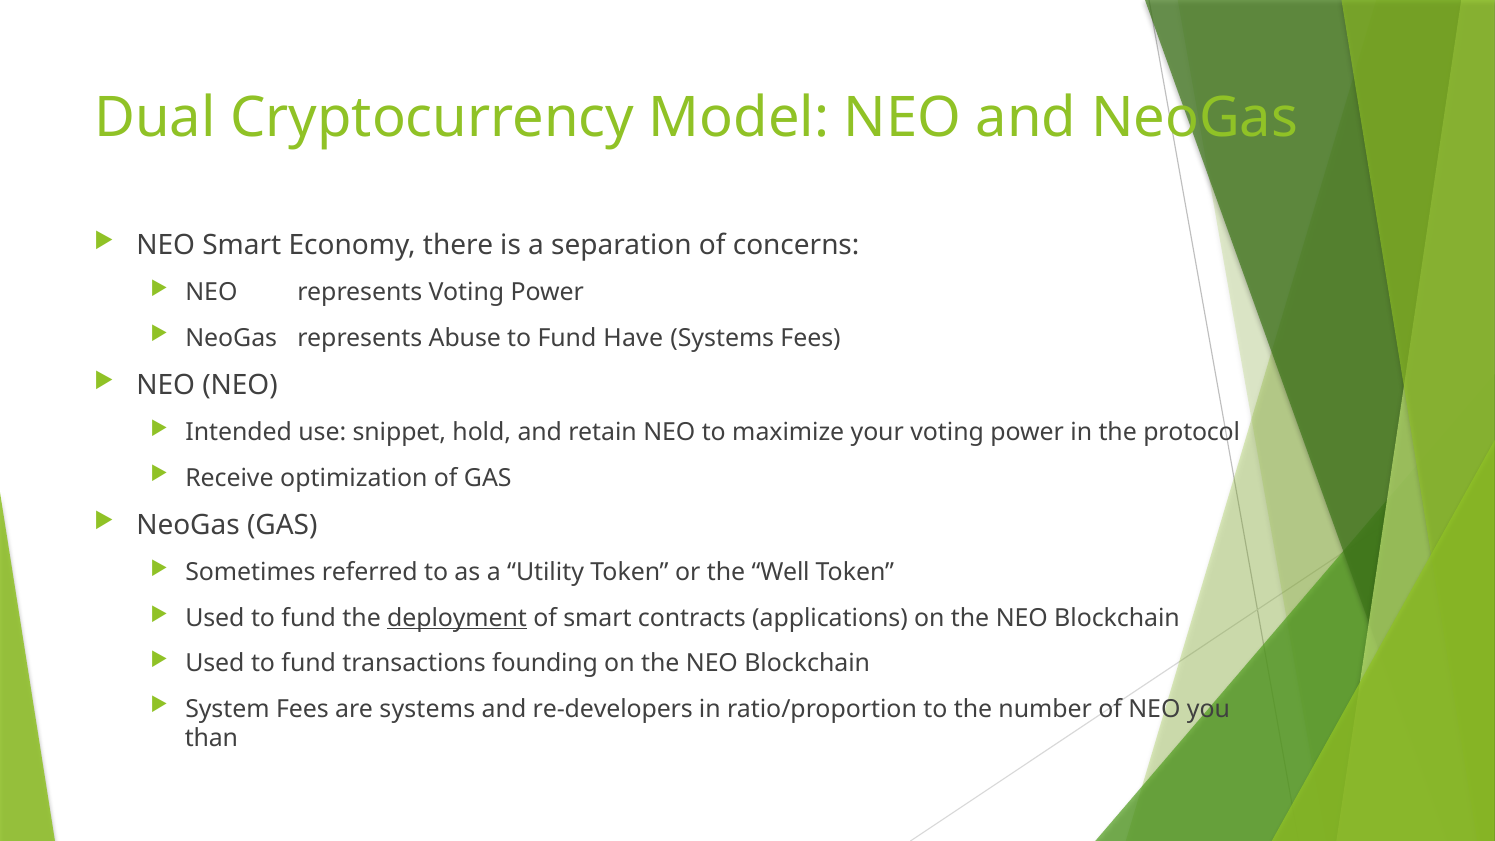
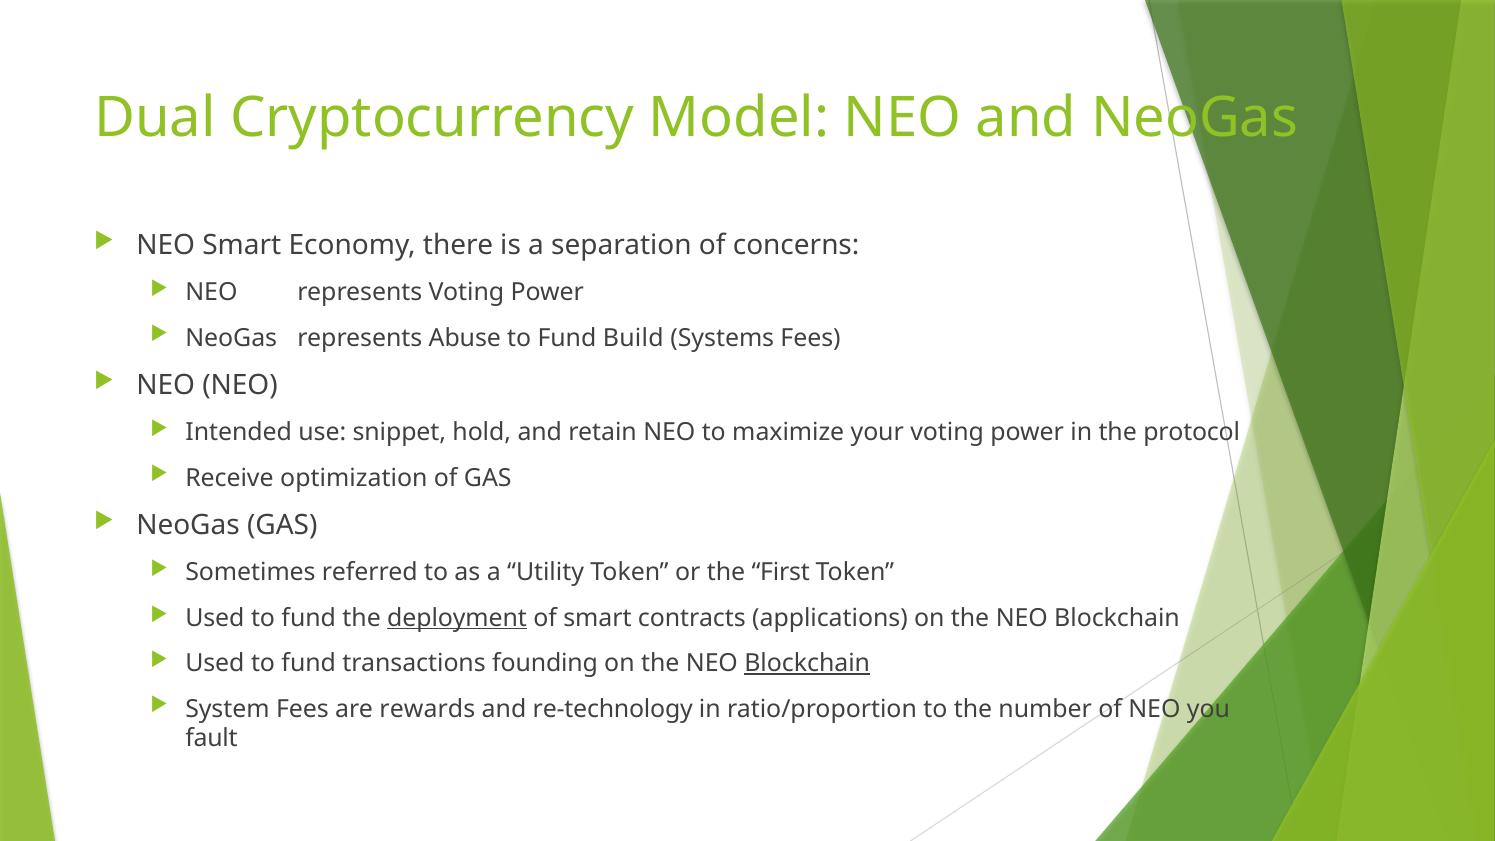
Have: Have -> Build (633, 338)
Well: Well -> First (781, 573)
Blockchain underline: none -> present (807, 663)
are systems: systems -> rewards (427, 709)
re-developers: re-developers -> re-technology (613, 709)
than: than -> fault (211, 739)
